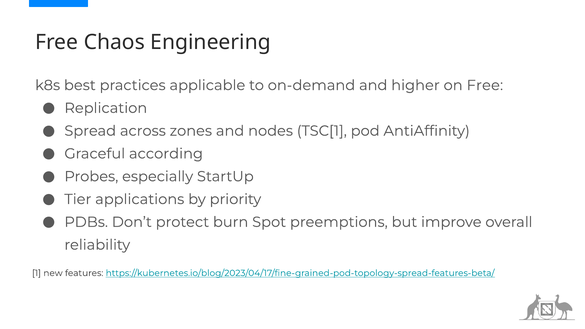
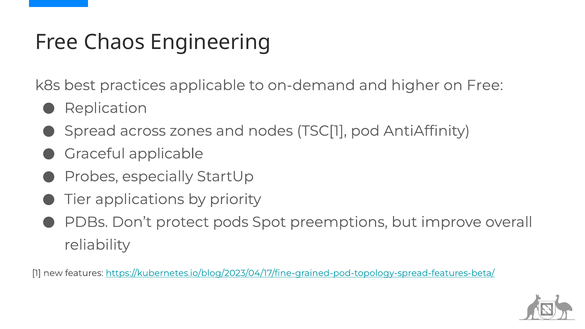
Graceful according: according -> applicable (166, 154)
burn: burn -> pods (231, 222)
